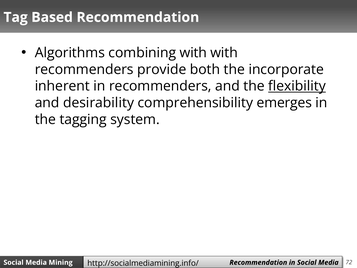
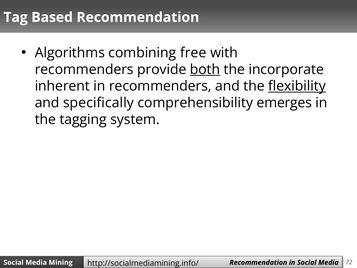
combining with: with -> free (193, 53)
both underline: none -> present (205, 69)
desirability: desirability -> specifically (98, 103)
